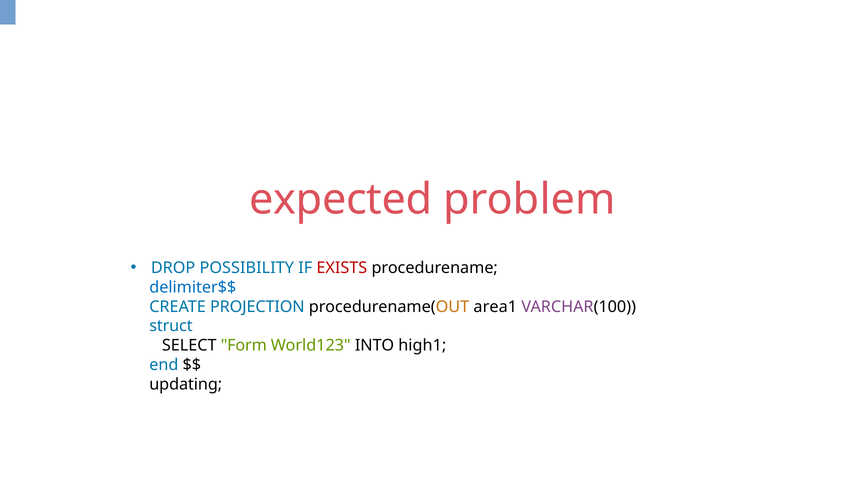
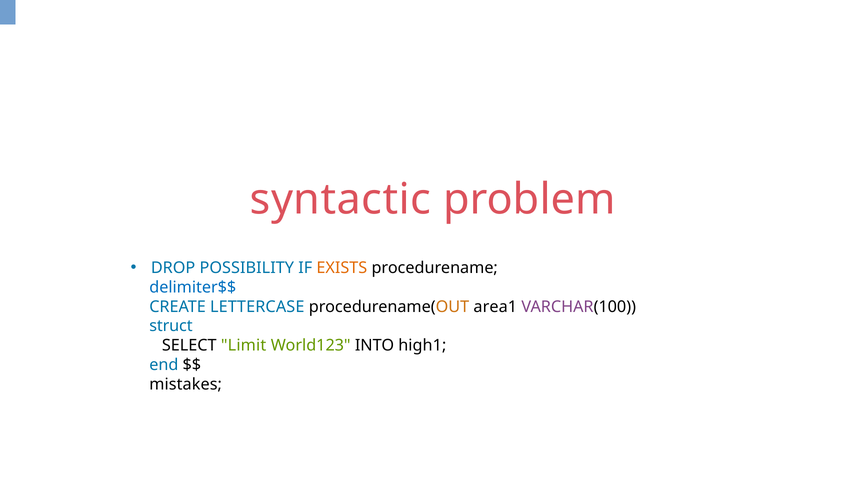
expected: expected -> syntactic (340, 200)
EXISTS colour: red -> orange (342, 268)
PROJECTION: PROJECTION -> LETTERCASE (257, 307)
Form: Form -> Limit (244, 346)
updating: updating -> mistakes (186, 385)
